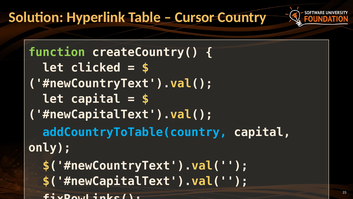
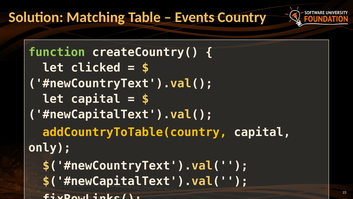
Hyperlink: Hyperlink -> Matching (96, 17)
Cursor: Cursor -> Events (195, 17)
addCountryToTable(country colour: light blue -> yellow (135, 132)
